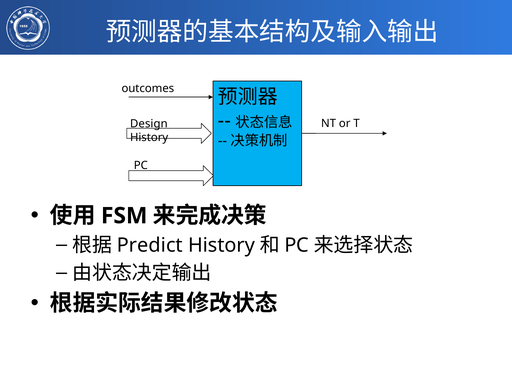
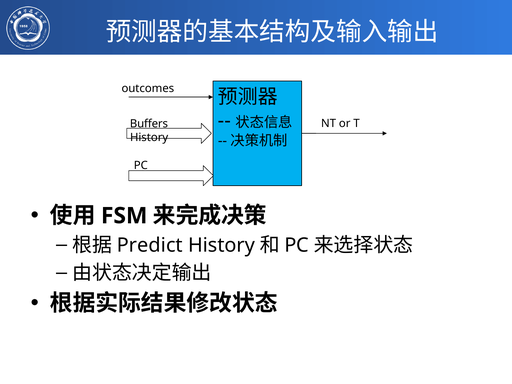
Design: Design -> Buffers (149, 124)
